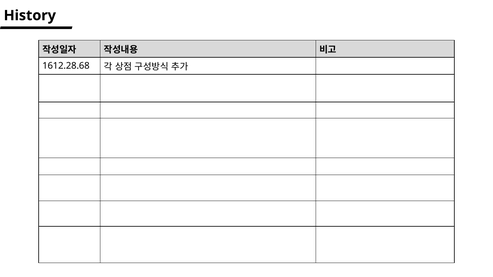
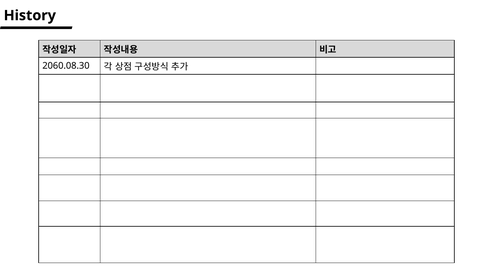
1612.28.68: 1612.28.68 -> 2060.08.30 (66, 66)
